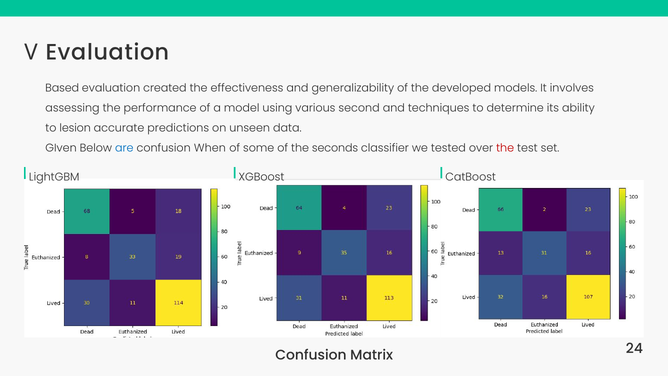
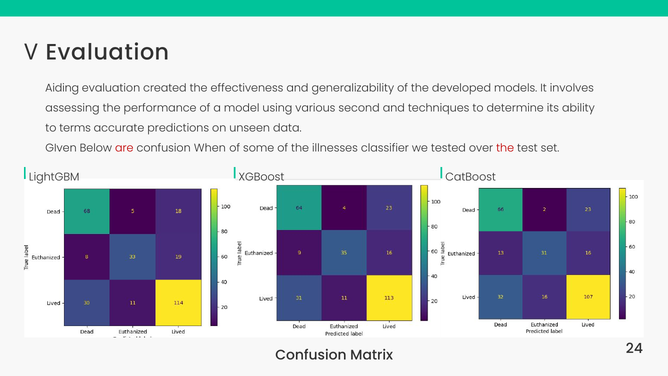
Based: Based -> Aiding (62, 88)
lesion: lesion -> terms (75, 128)
are colour: blue -> red (124, 148)
seconds: seconds -> illnesses (335, 148)
